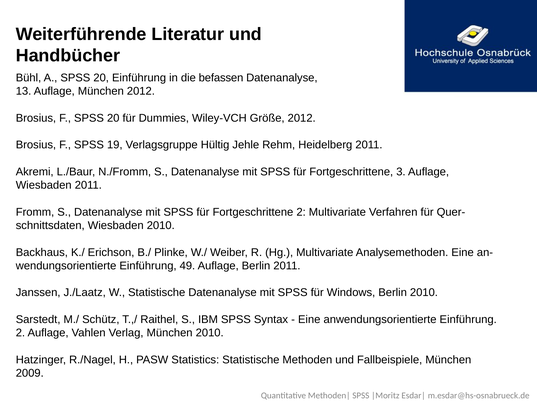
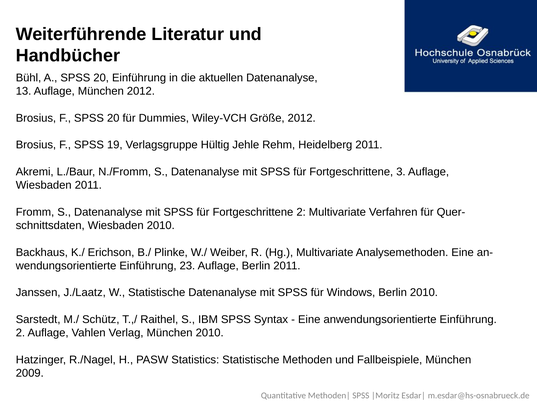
befassen: befassen -> aktuellen (221, 78)
49: 49 -> 23 (187, 266)
